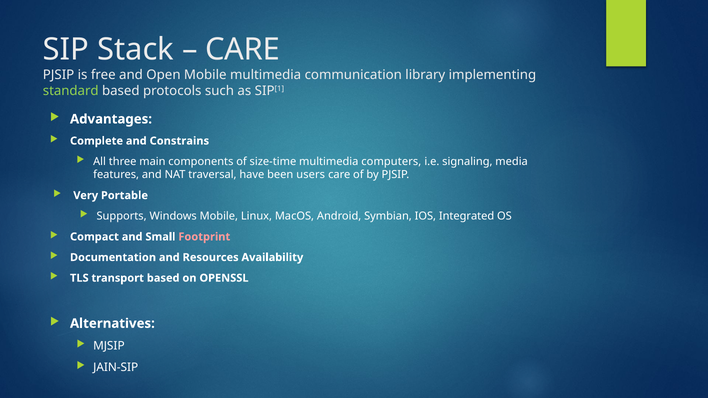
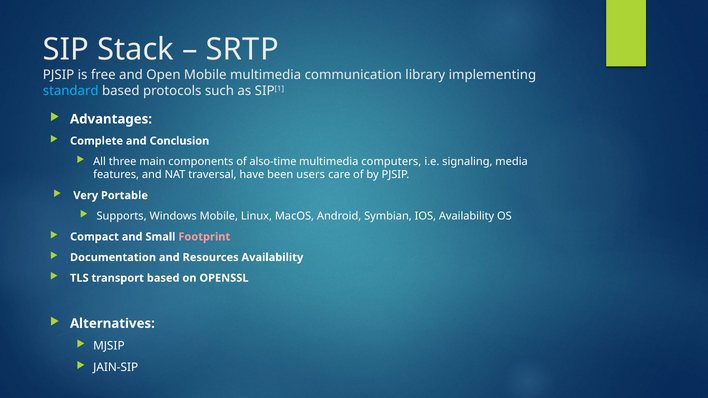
CARE: CARE -> SRTP (242, 50)
standard colour: light green -> light blue (71, 91)
Constrains: Constrains -> Conclusion (179, 141)
size-time: size-time -> also-time (273, 162)
IOS Integrated: Integrated -> Availability (467, 216)
